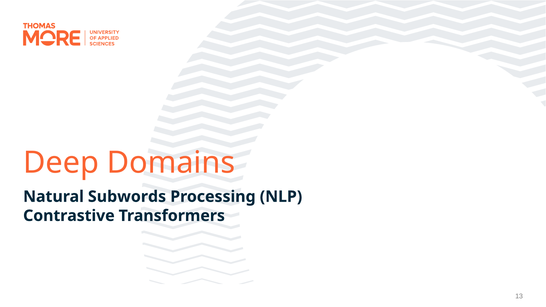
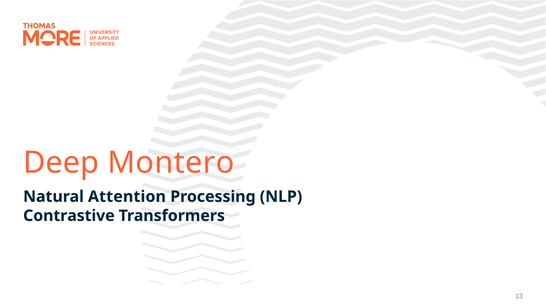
Domains: Domains -> Montero (171, 163)
Subwords: Subwords -> Attention (127, 197)
